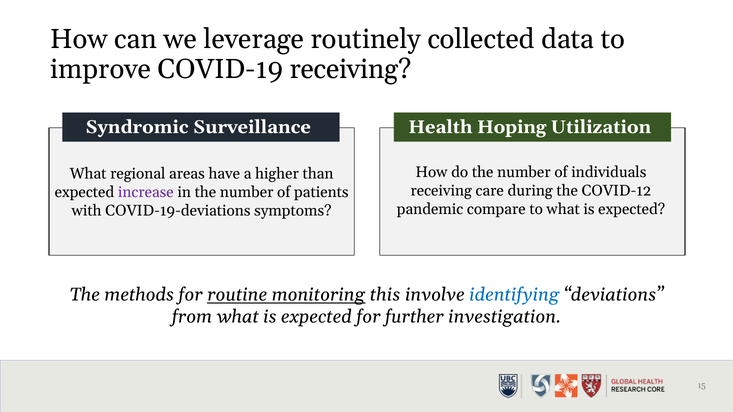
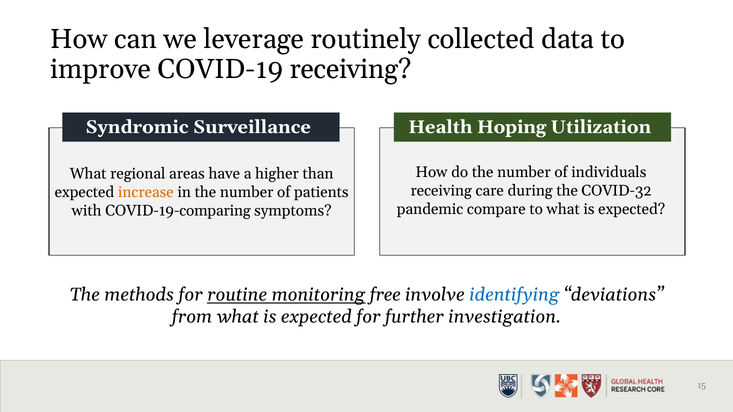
COVID-12: COVID-12 -> COVID-32 (617, 191)
increase colour: purple -> orange (146, 192)
COVID-19-deviations: COVID-19-deviations -> COVID-19-comparing (178, 211)
this: this -> free (385, 295)
